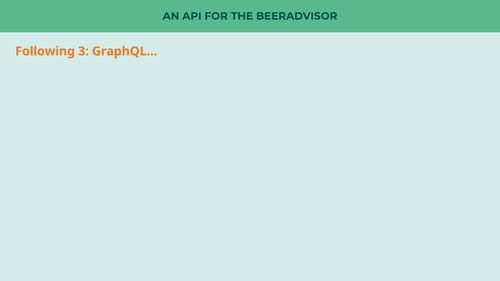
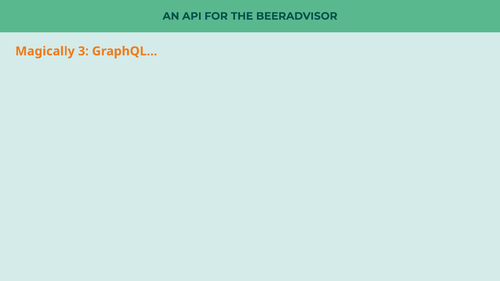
Following: Following -> Magically (45, 51)
